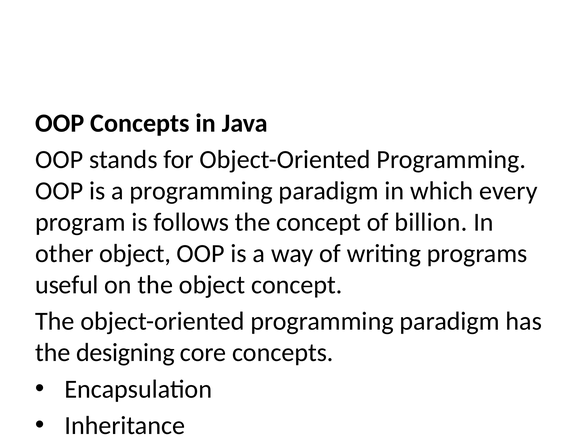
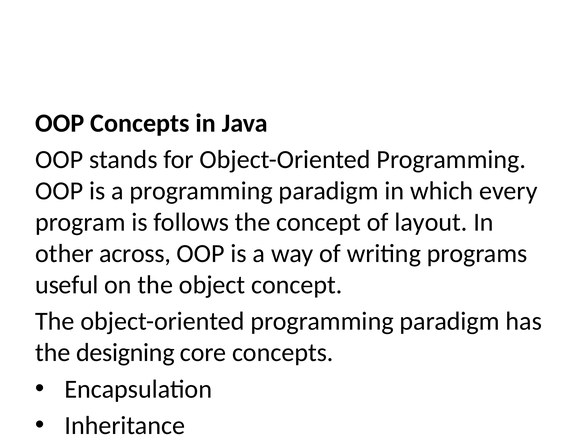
billion: billion -> layout (431, 222)
other object: object -> across (135, 254)
